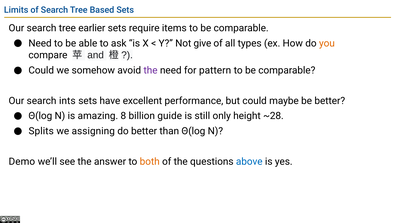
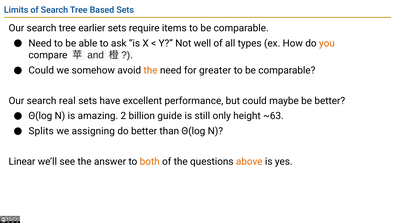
give: give -> well (202, 43)
the colour: purple -> orange (151, 70)
pattern: pattern -> greater (215, 70)
ints: ints -> real (67, 101)
8: 8 -> 2 (123, 116)
~28: ~28 -> ~63 (273, 116)
Demo: Demo -> Linear (22, 162)
above colour: blue -> orange (249, 162)
